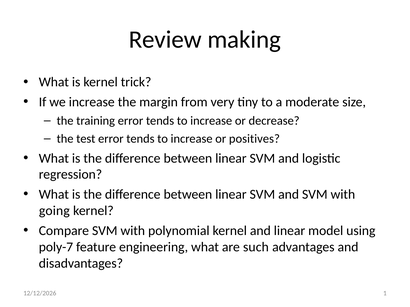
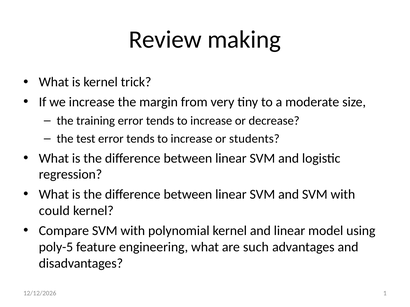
positives: positives -> students (254, 139)
going: going -> could (54, 211)
poly-7: poly-7 -> poly-5 (56, 247)
